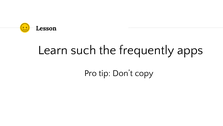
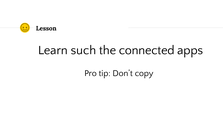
frequently: frequently -> connected (147, 50)
